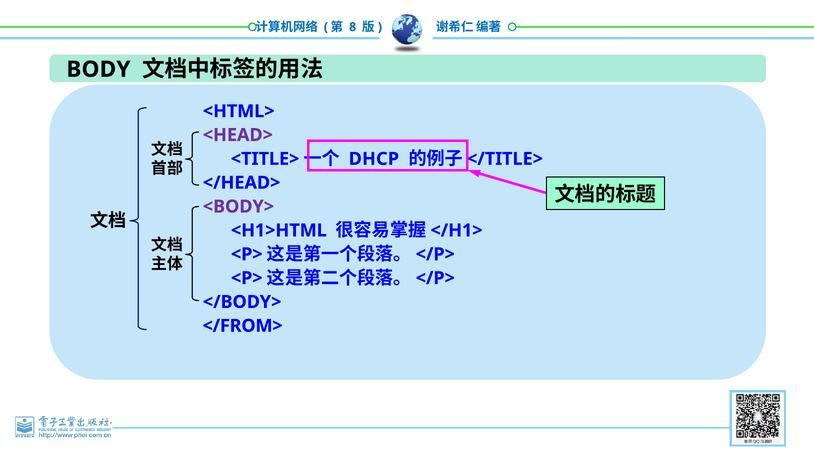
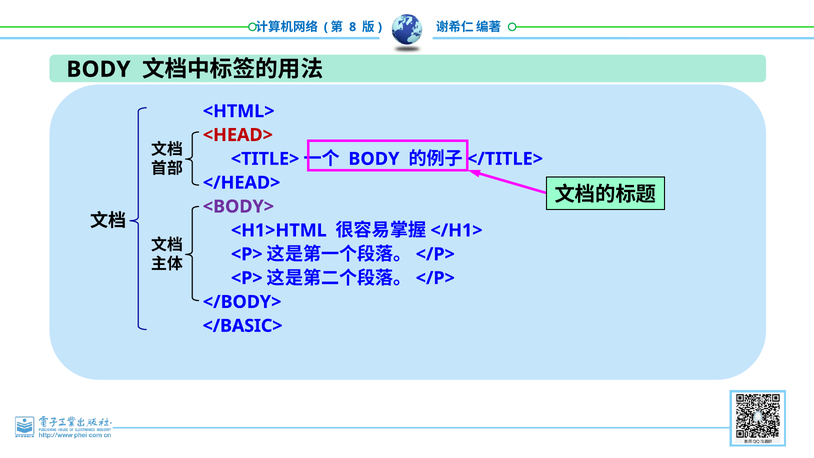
<HEAD> colour: purple -> red (238, 135)
DHCP: DHCP -> BODY (374, 159)
</FROM>: </FROM> -> </BASIC> (243, 326)
